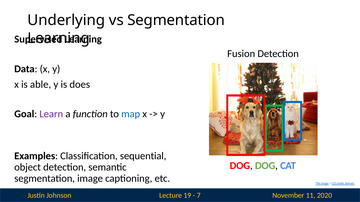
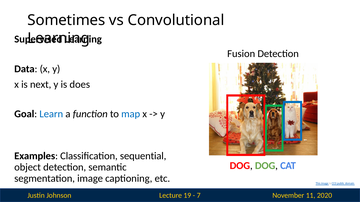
Underlying: Underlying -> Sometimes (66, 20)
vs Segmentation: Segmentation -> Convolutional (176, 20)
able: able -> next (41, 85)
Learn colour: purple -> blue (51, 114)
